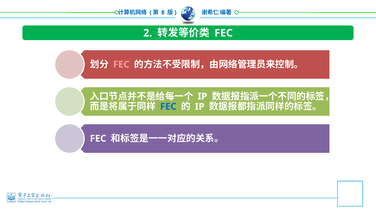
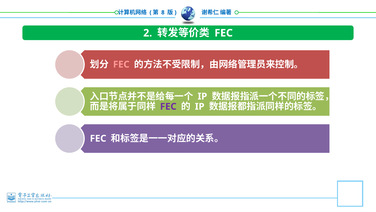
FEC colour: blue -> purple (168, 106)
